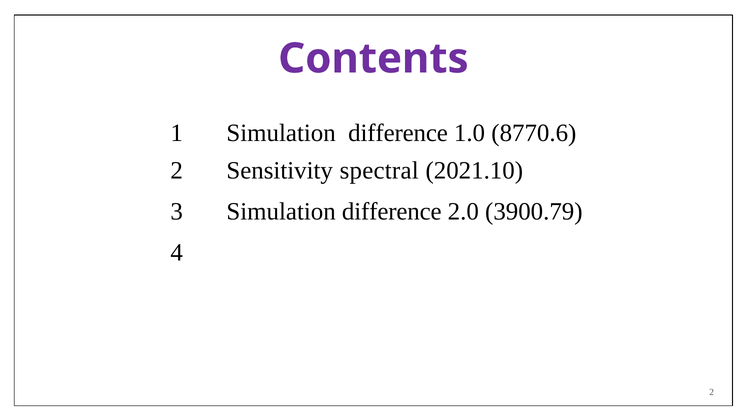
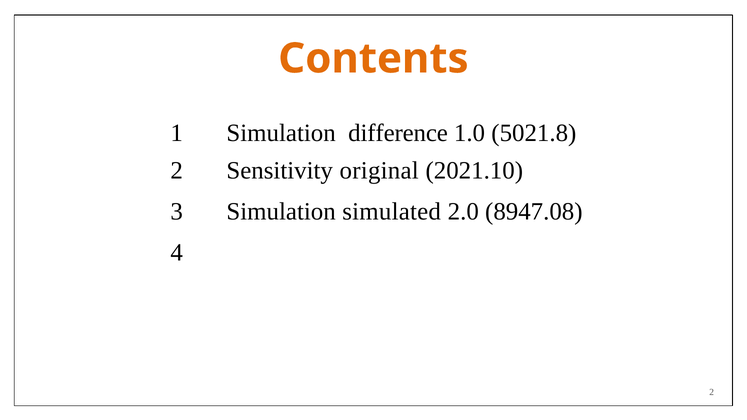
Contents colour: purple -> orange (373, 59)
8770.6: 8770.6 -> 5021.8 (534, 133)
spectral: spectral -> original (379, 171)
3 Simulation difference: difference -> simulated (392, 212)
3900.79: 3900.79 -> 8947.08 (534, 212)
